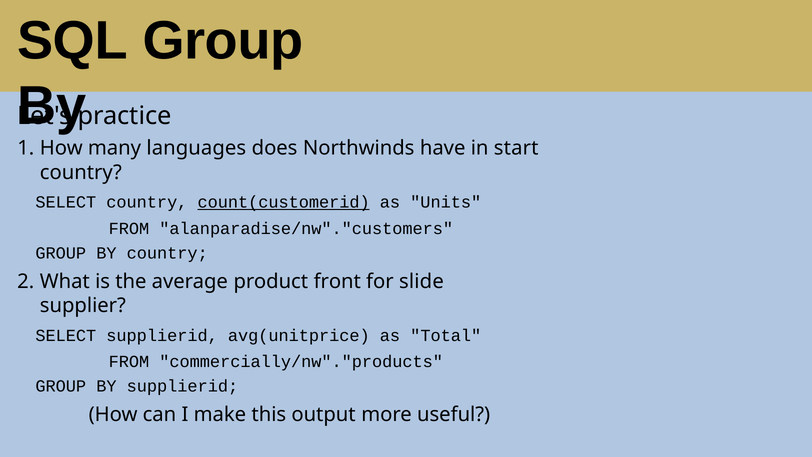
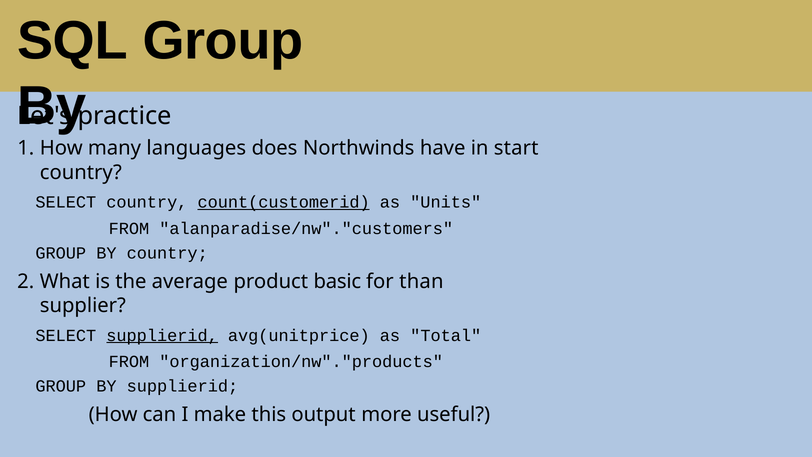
front: front -> basic (337, 281)
slide: slide -> than (421, 281)
supplierid underline: none -> present (162, 335)
commercially/nw"."products: commercially/nw"."products -> organization/nw"."products (301, 362)
